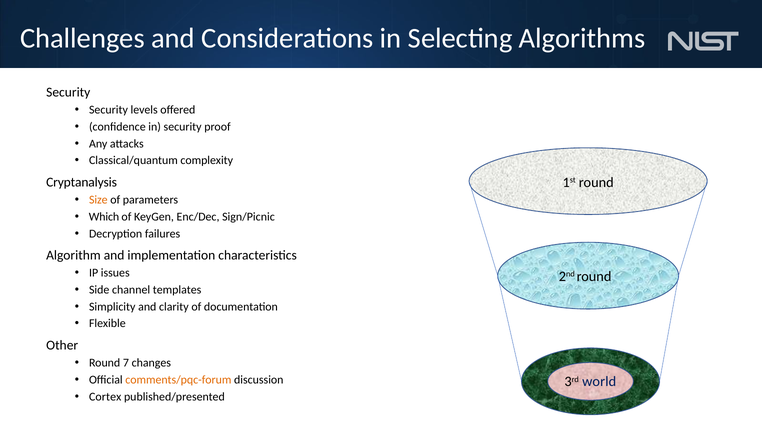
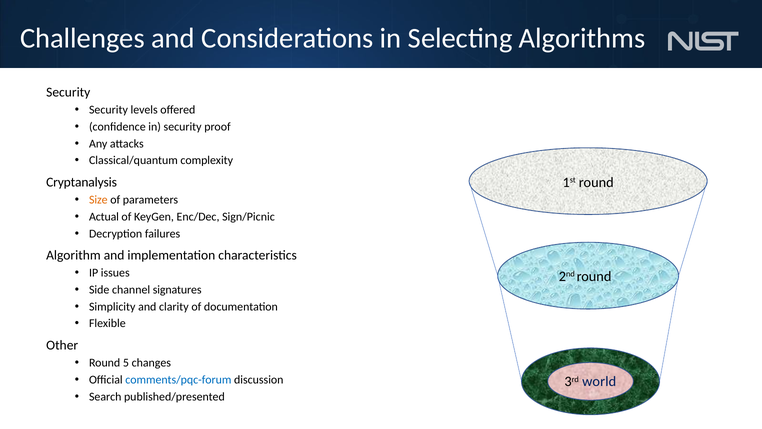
Which: Which -> Actual (104, 217)
templates: templates -> signatures (177, 290)
7: 7 -> 5 (126, 363)
comments/pqc-forum colour: orange -> blue (178, 379)
Cortex: Cortex -> Search (105, 396)
